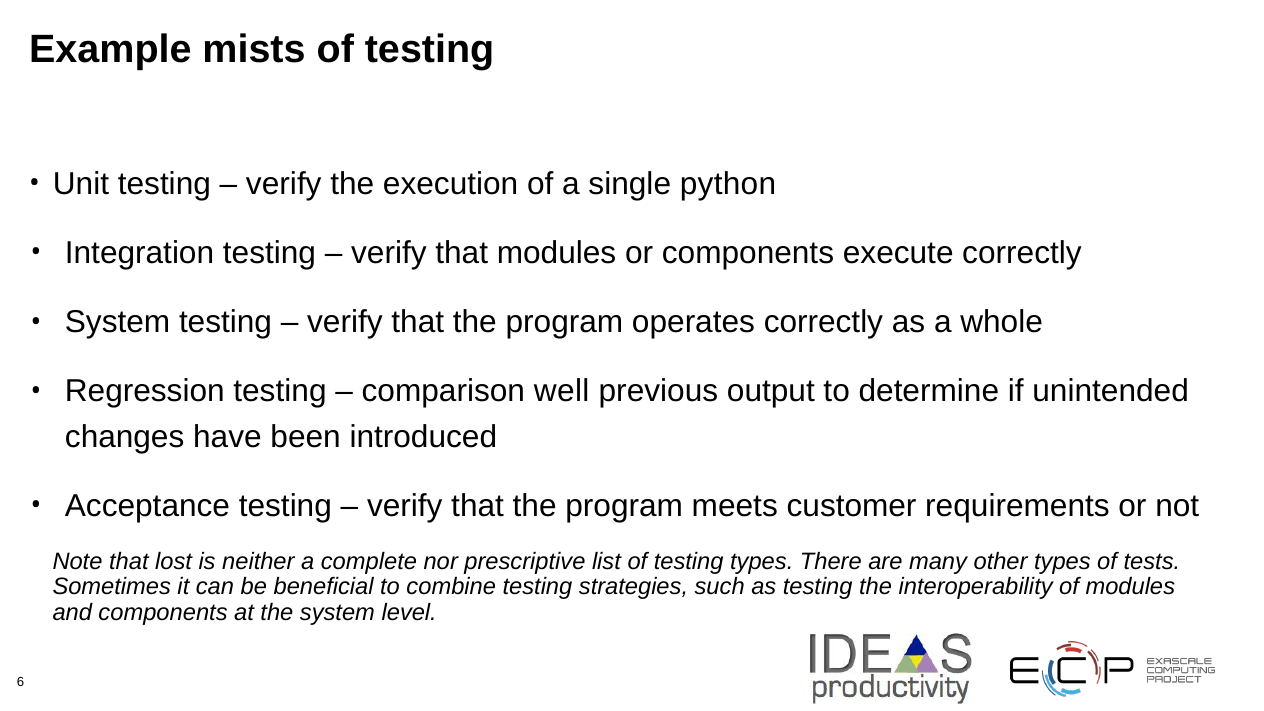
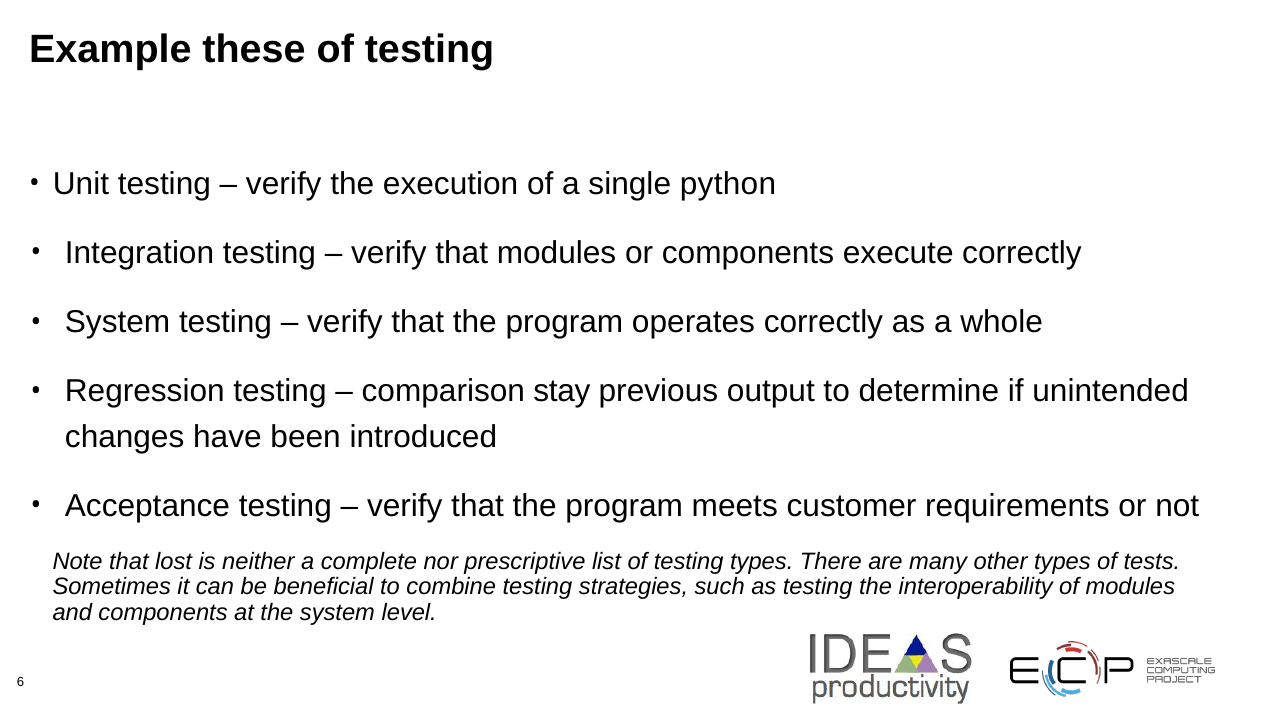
mists: mists -> these (254, 50)
well: well -> stay (562, 392)
